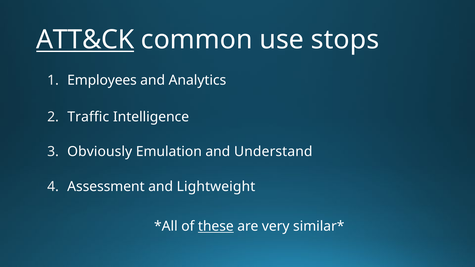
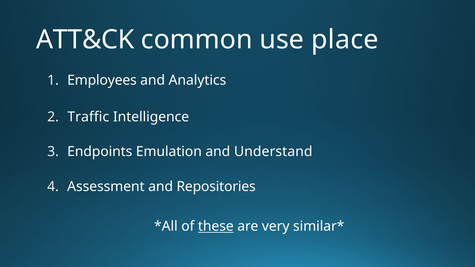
ATT&CK underline: present -> none (85, 40)
stops: stops -> place (345, 40)
Obviously: Obviously -> Endpoints (100, 152)
Lightweight: Lightweight -> Repositories (216, 187)
